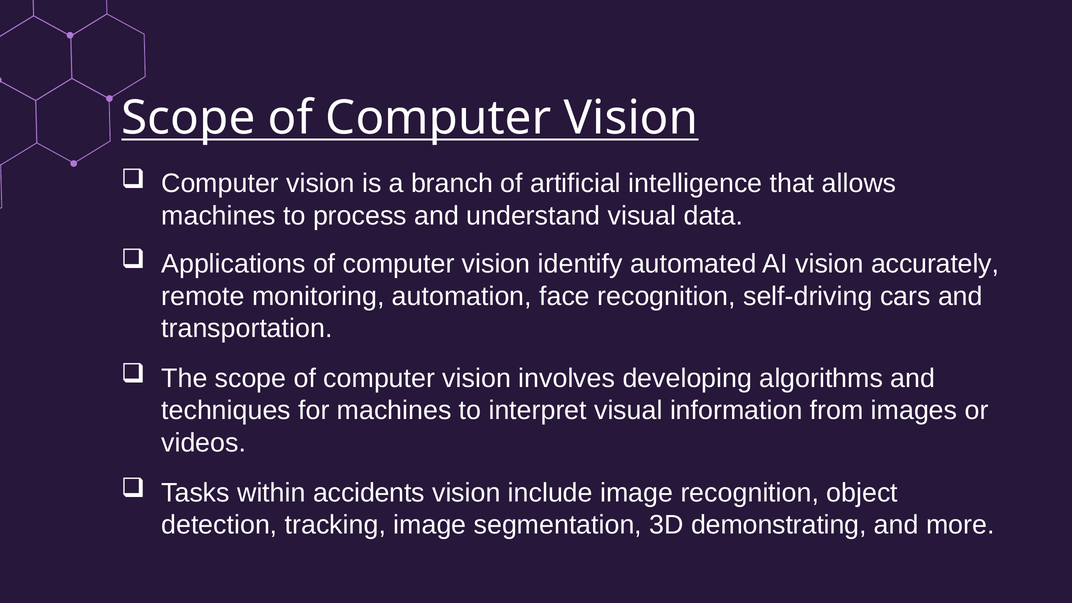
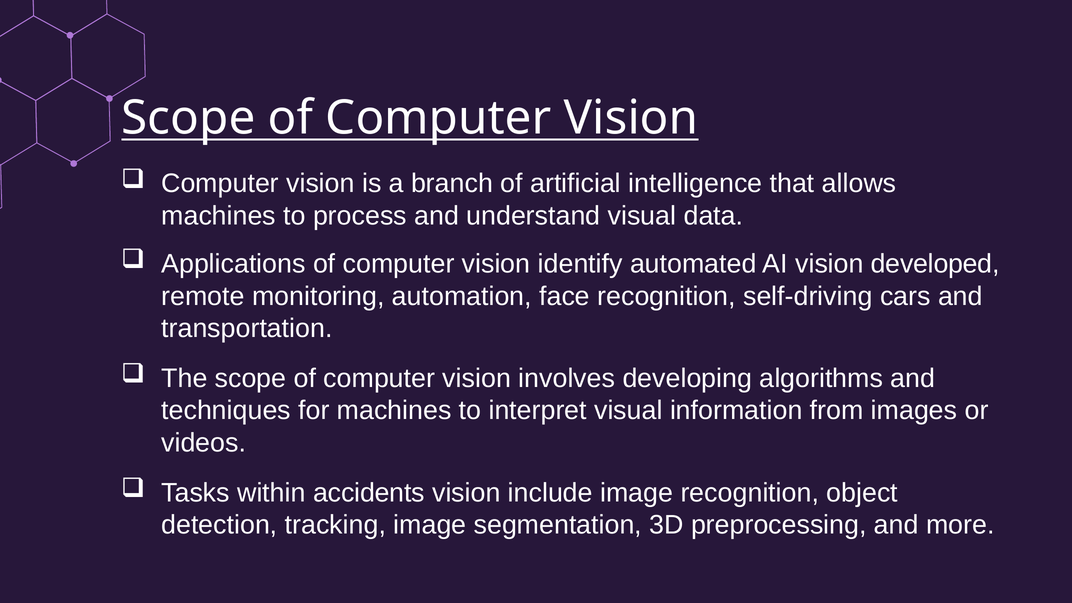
accurately: accurately -> developed (935, 264)
demonstrating: demonstrating -> preprocessing (779, 525)
